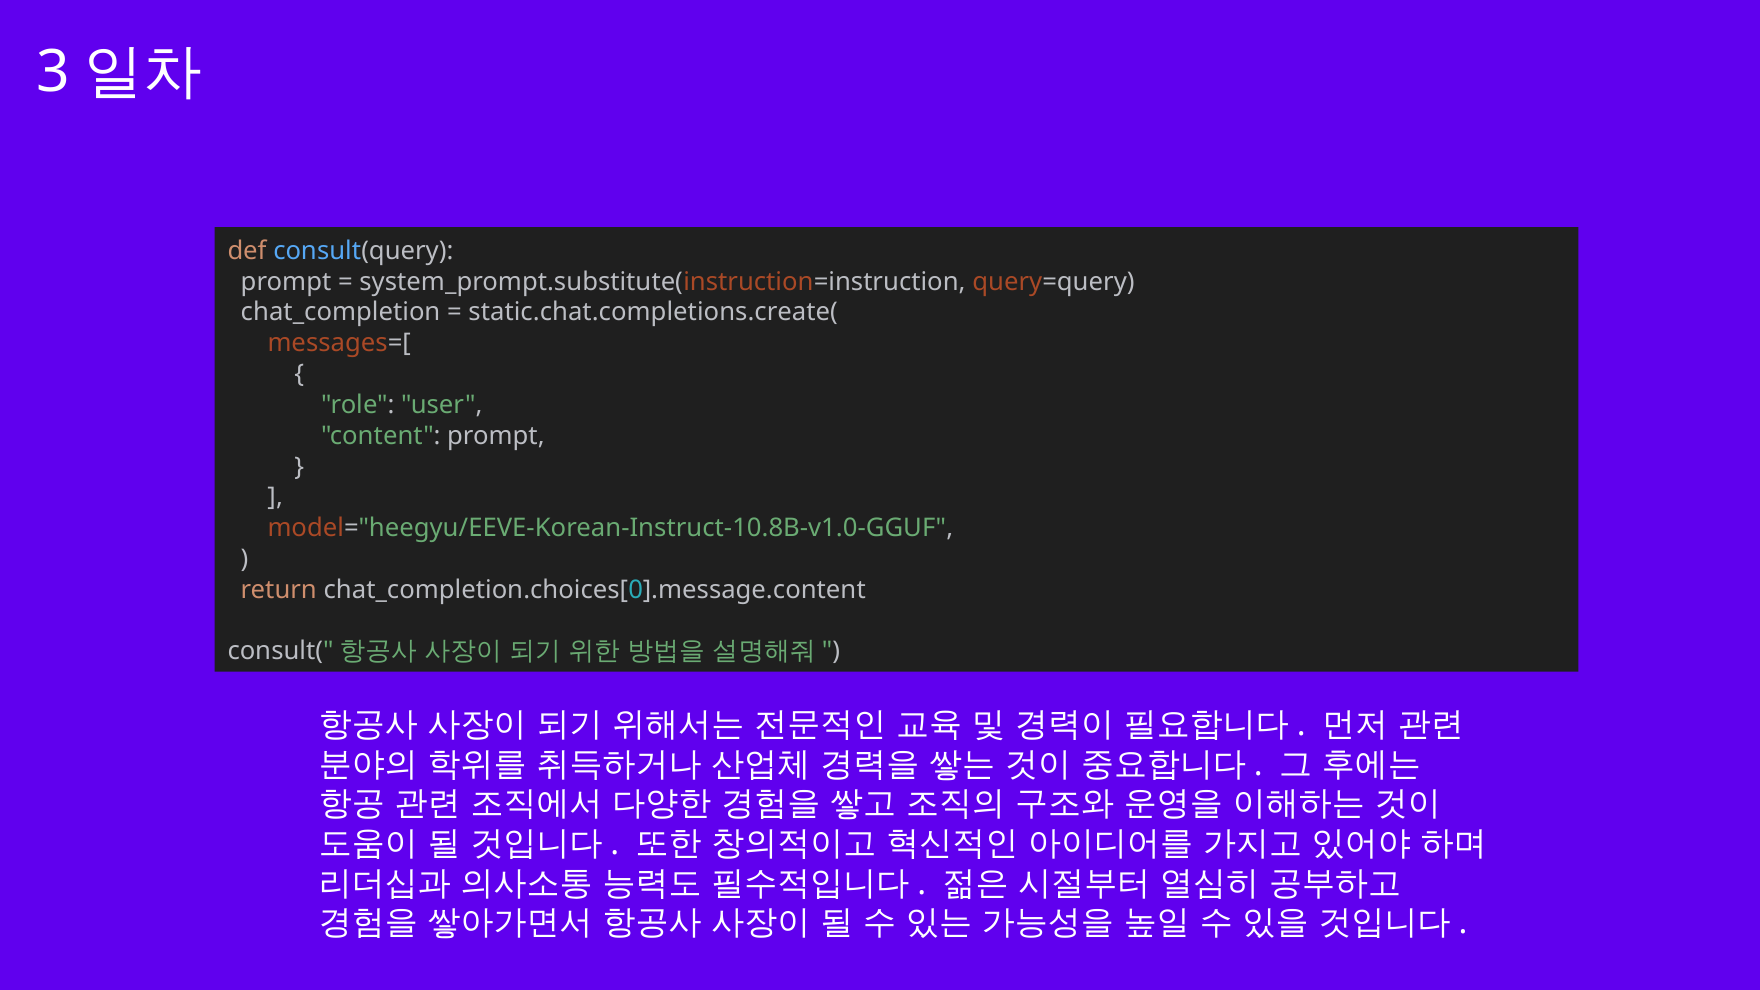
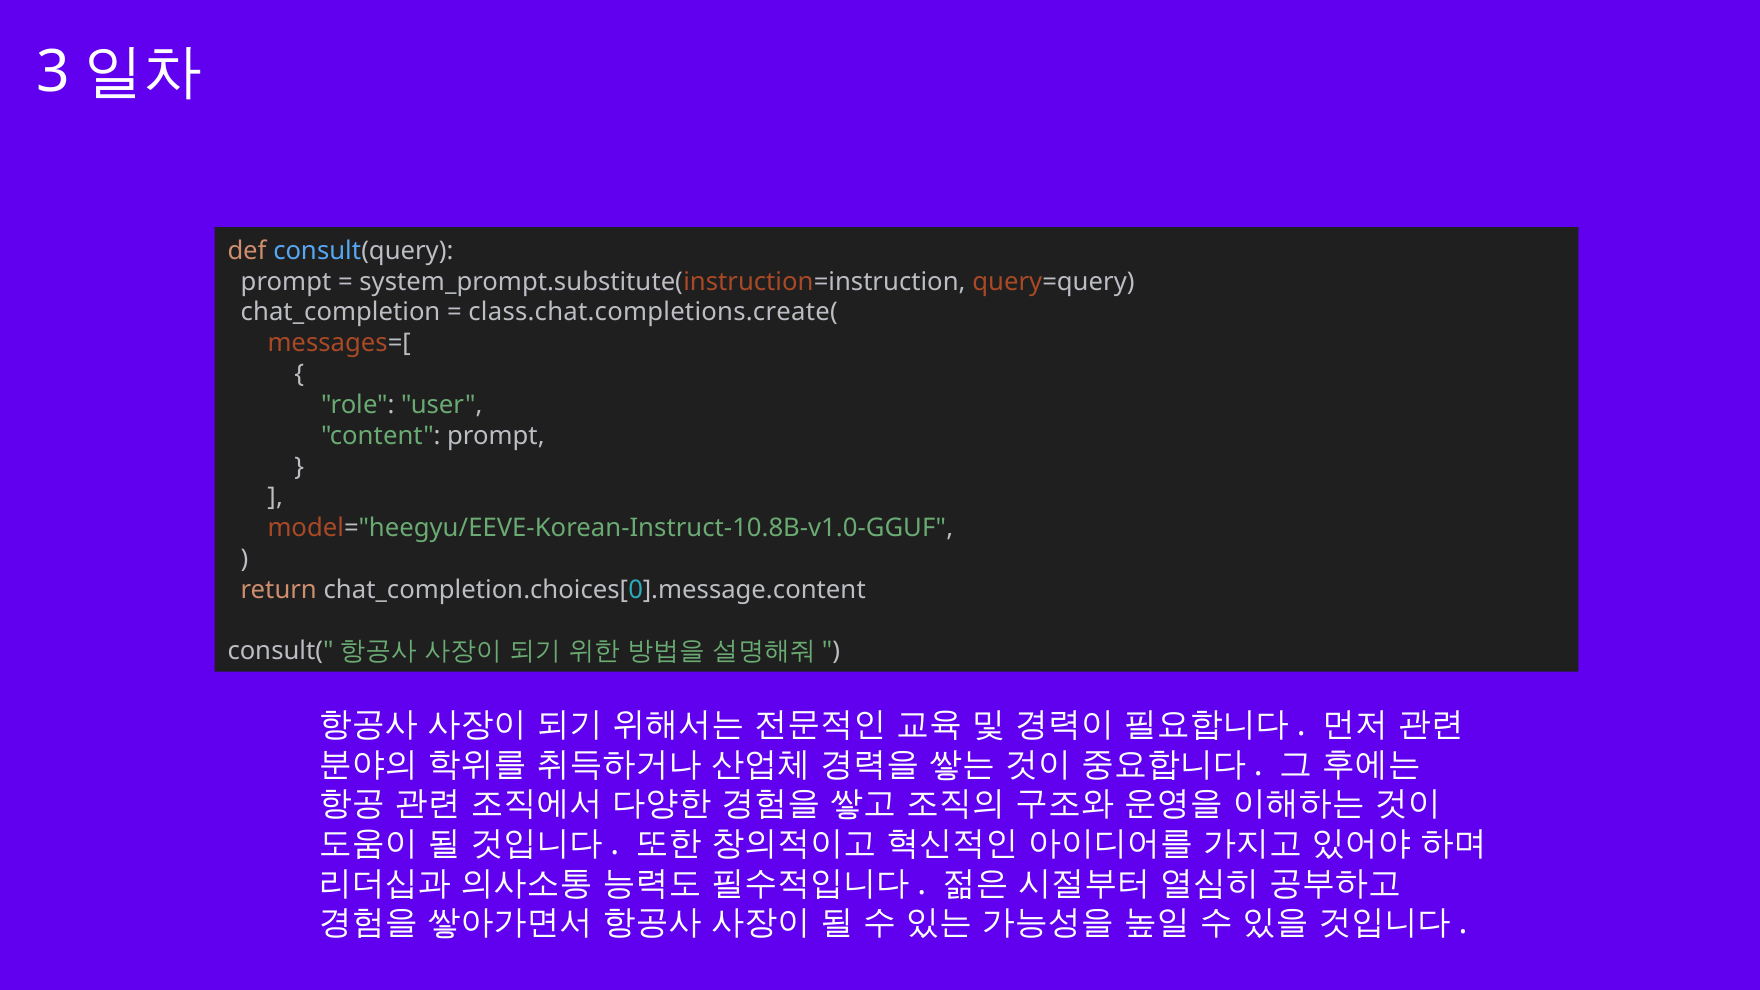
static.chat.completions.create(: static.chat.completions.create( -> class.chat.completions.create( (653, 312)
